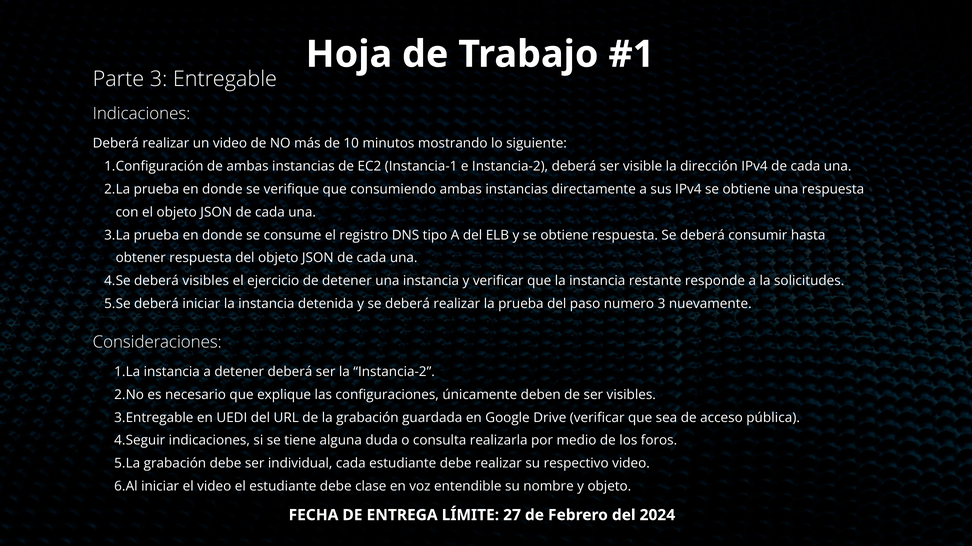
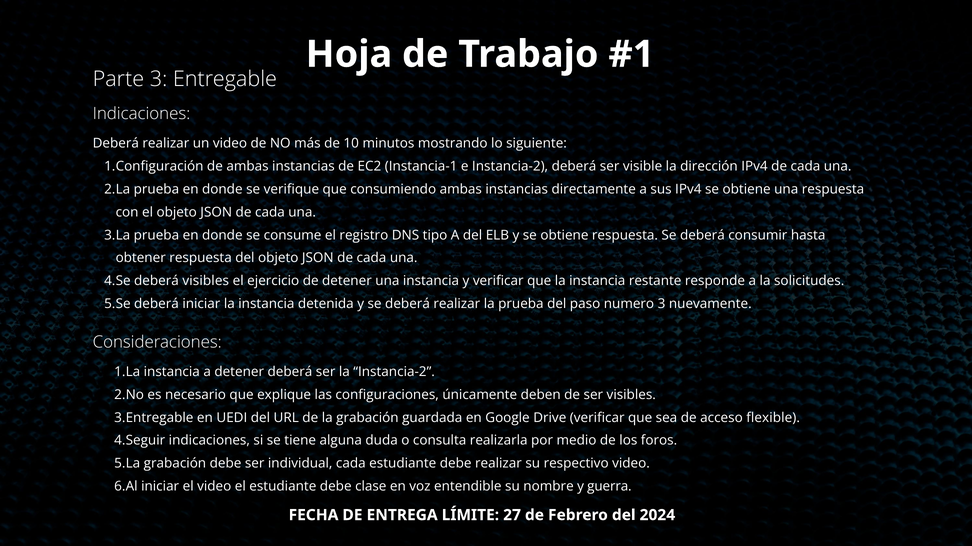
pública: pública -> flexible (773, 418)
y objeto: objeto -> guerra (609, 487)
